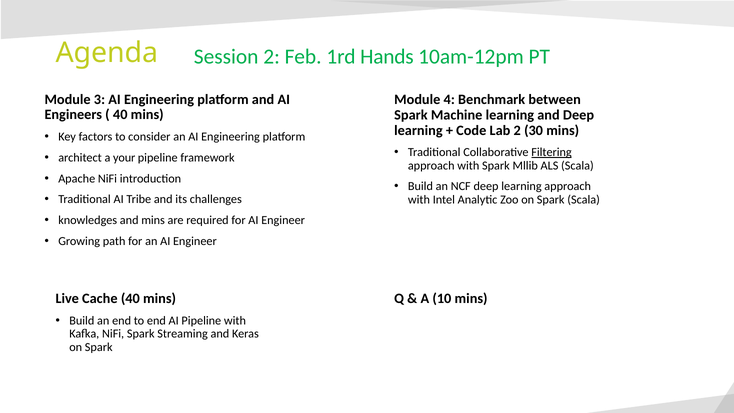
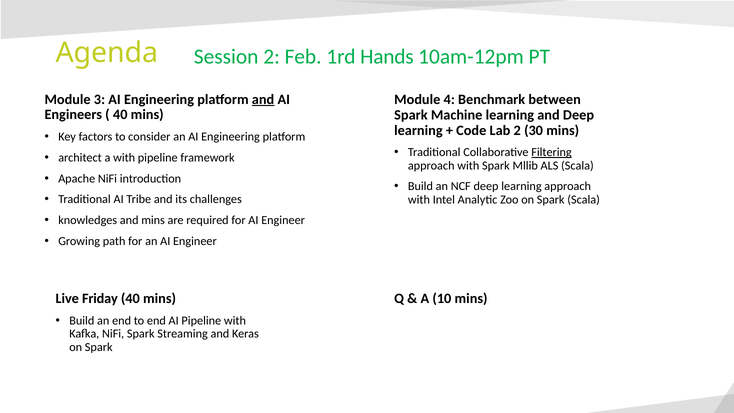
and underline: none -> present (263, 99)
a your: your -> with (124, 158)
Cache: Cache -> Friday (100, 299)
